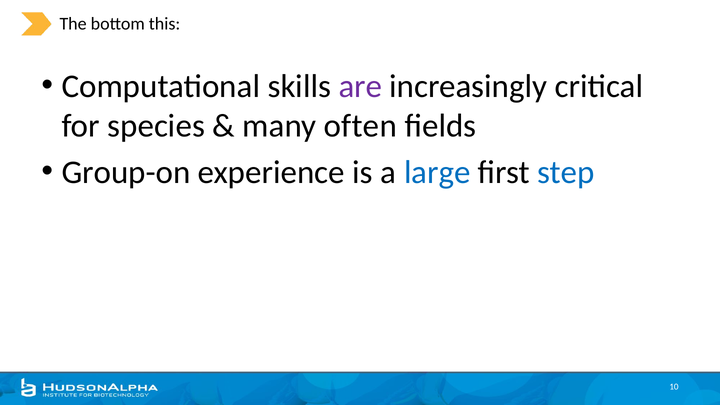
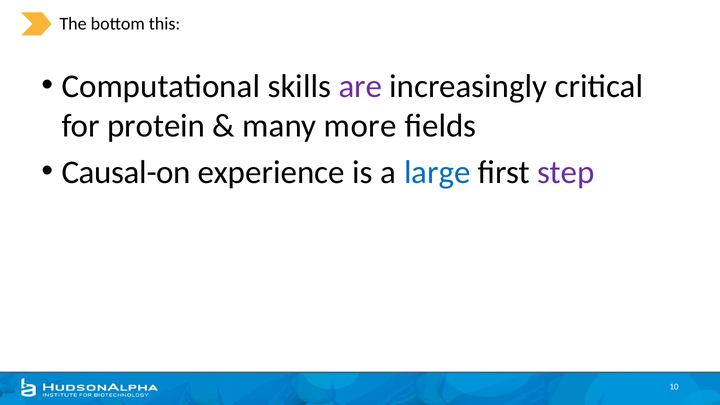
species: species -> protein (156, 126)
often: often -> more (360, 126)
Group-on: Group-on -> Causal-on (126, 172)
step colour: blue -> purple (566, 172)
